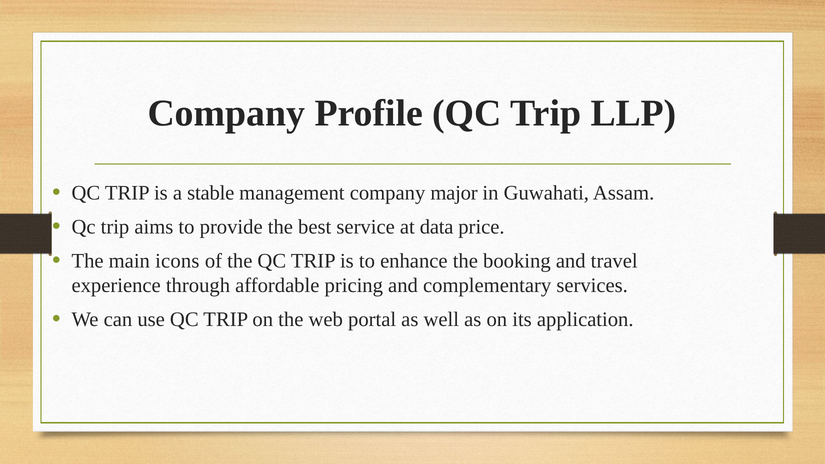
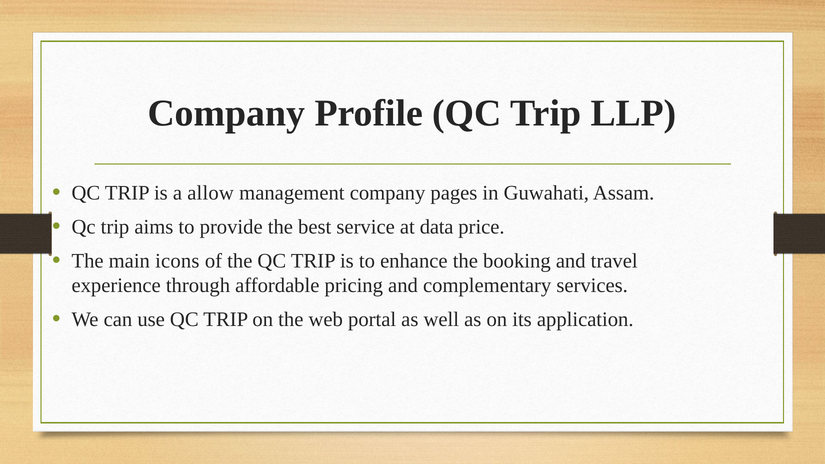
stable: stable -> allow (211, 193)
major: major -> pages (454, 193)
